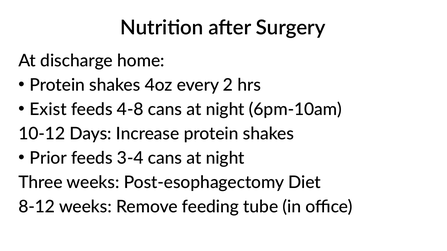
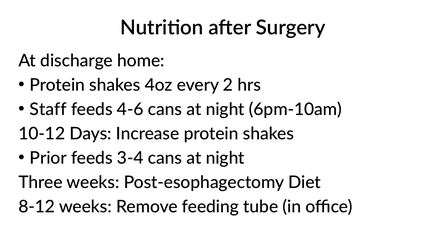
Exist: Exist -> Staff (48, 110)
4-8: 4-8 -> 4-6 (130, 110)
